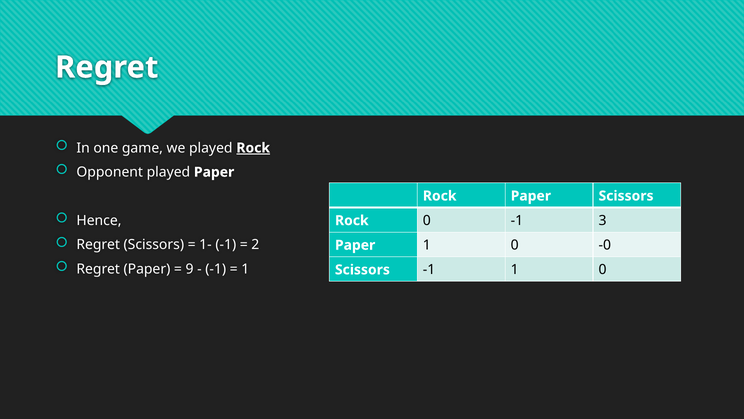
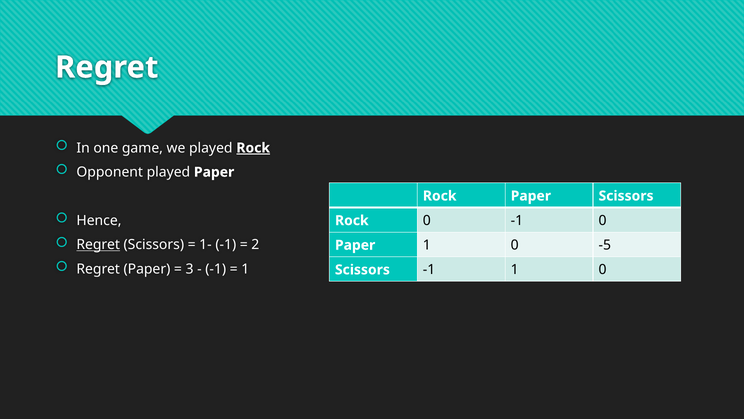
-1 3: 3 -> 0 (603, 220)
Regret underline: none -> present (98, 244)
-0: -0 -> -5 (605, 245)
9: 9 -> 3 (190, 269)
